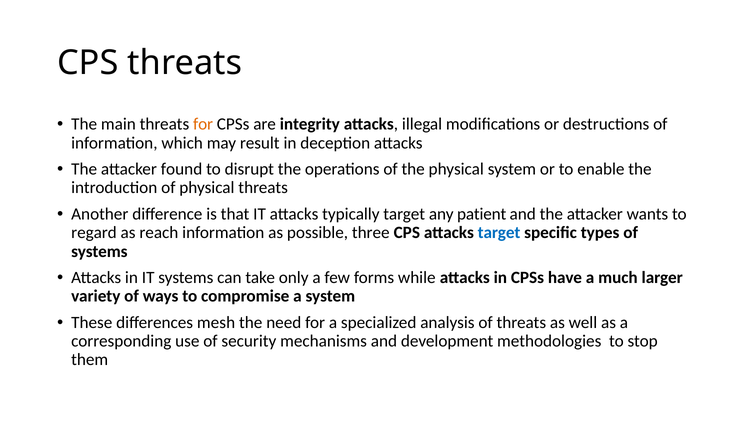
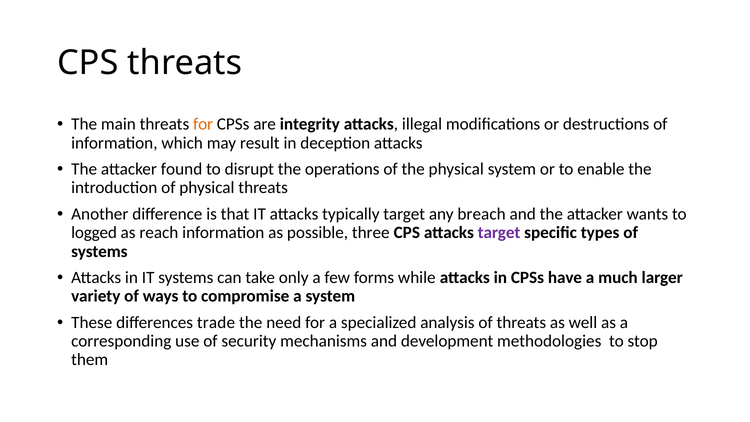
patient: patient -> breach (482, 214)
regard: regard -> logged (94, 233)
target colour: blue -> purple (499, 233)
mesh: mesh -> trade (216, 323)
